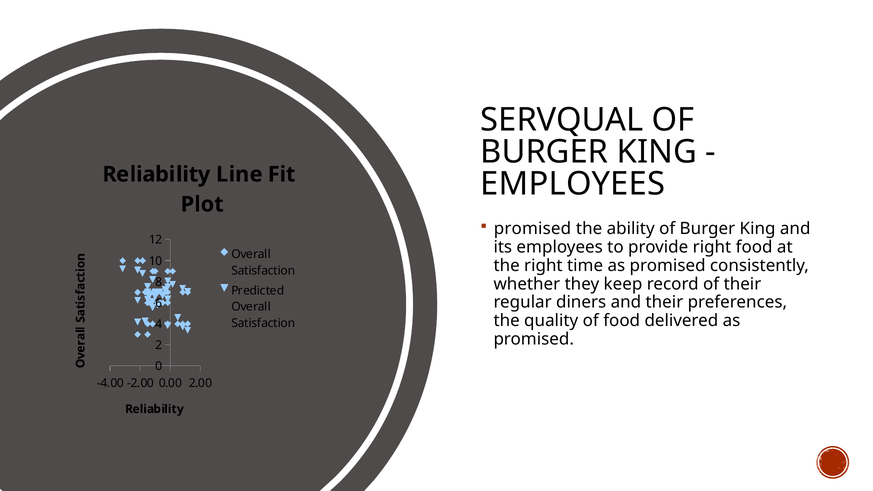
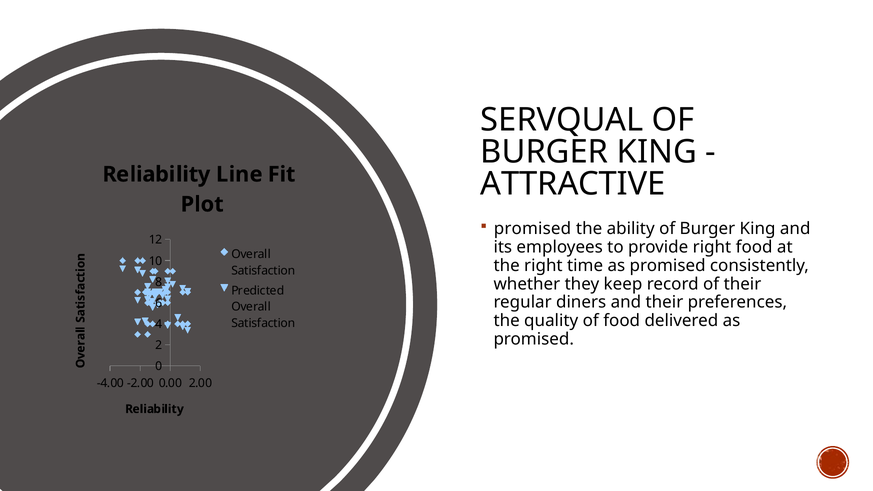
EMPLOYEES: EMPLOYEES -> ATTRACTIVE (573, 184)
